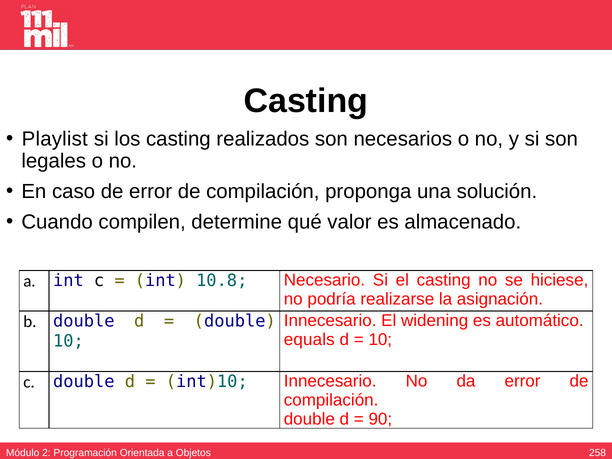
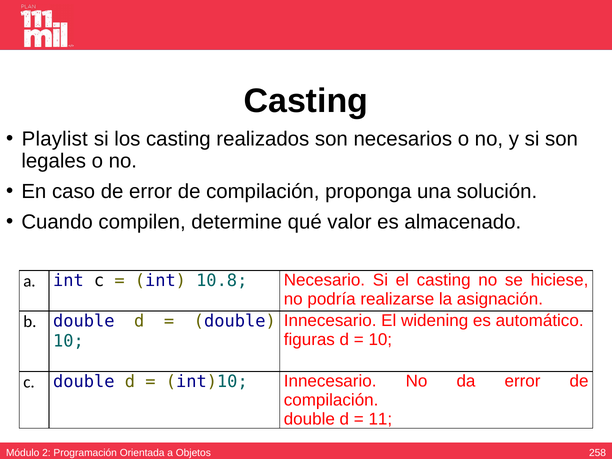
equals: equals -> figuras (309, 340)
90: 90 -> 11 (380, 419)
